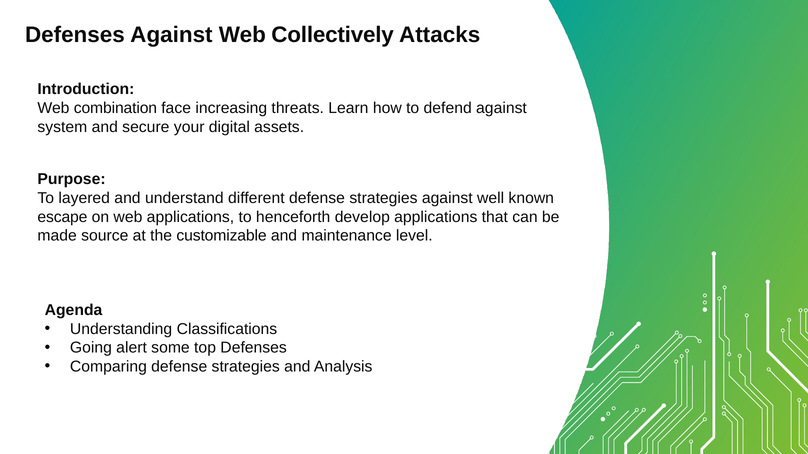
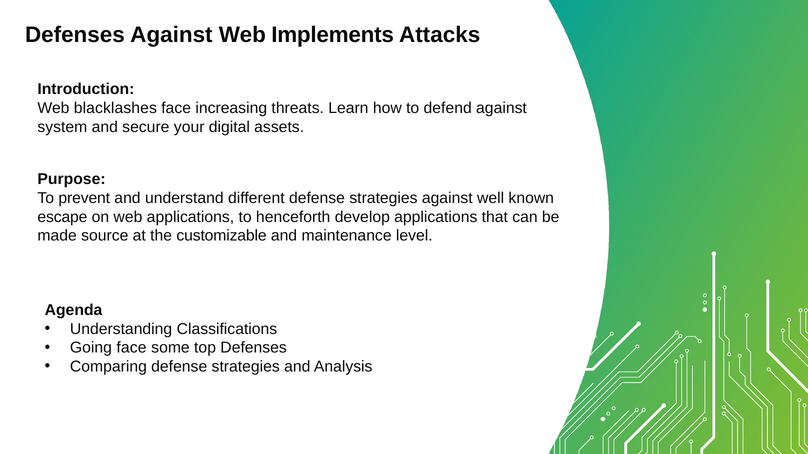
Collectively: Collectively -> Implements (333, 35)
combination: combination -> blacklashes (115, 108)
layered: layered -> prevent (84, 198)
Going alert: alert -> face (131, 348)
